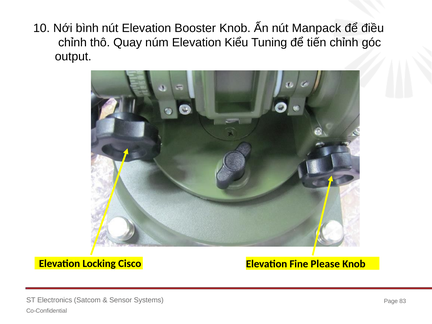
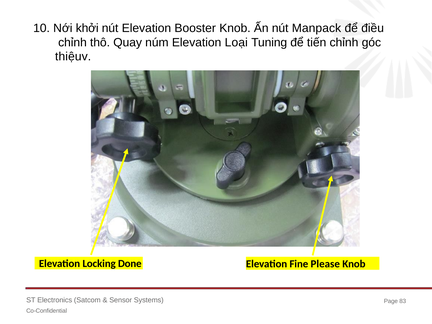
bình: bình -> khởi (87, 28)
Kiểu: Kiểu -> Loại (236, 42)
output: output -> thiệuv (73, 57)
Cisco: Cisco -> Done (130, 264)
